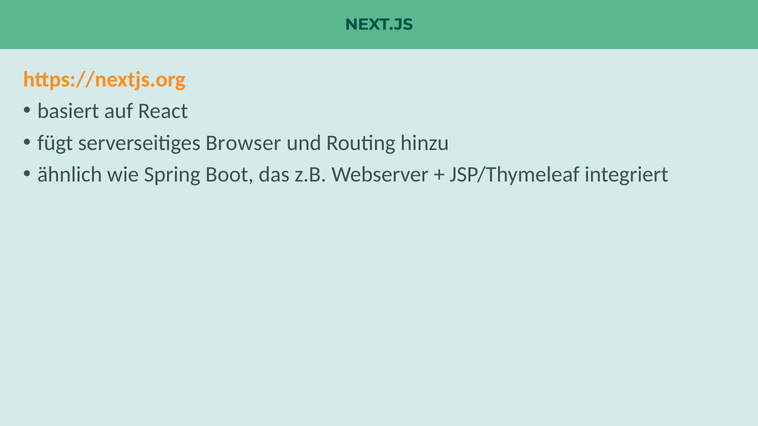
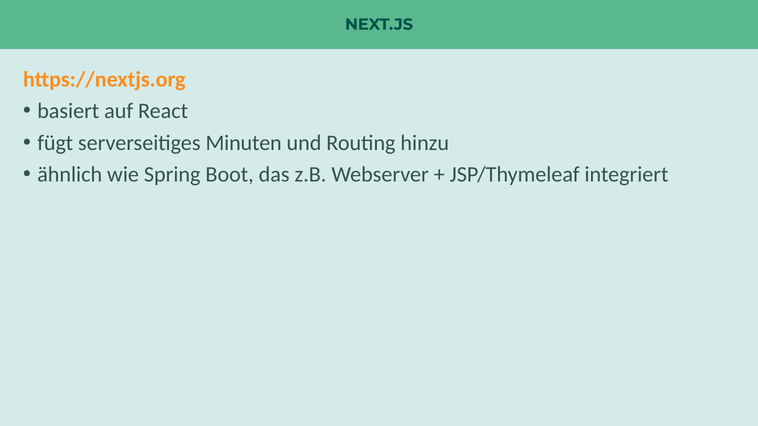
Browser: Browser -> Minuten (244, 143)
